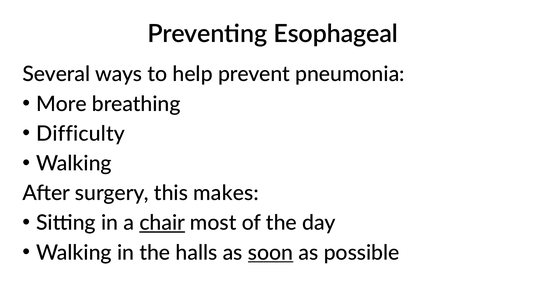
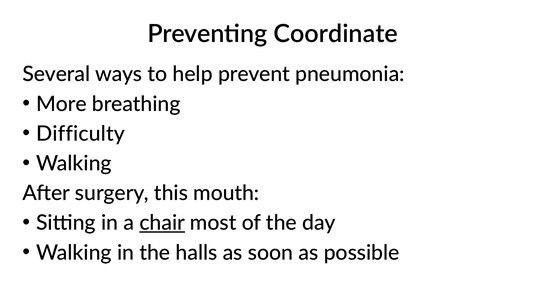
Esophageal: Esophageal -> Coordinate (336, 34)
makes: makes -> mouth (226, 194)
soon underline: present -> none (271, 253)
